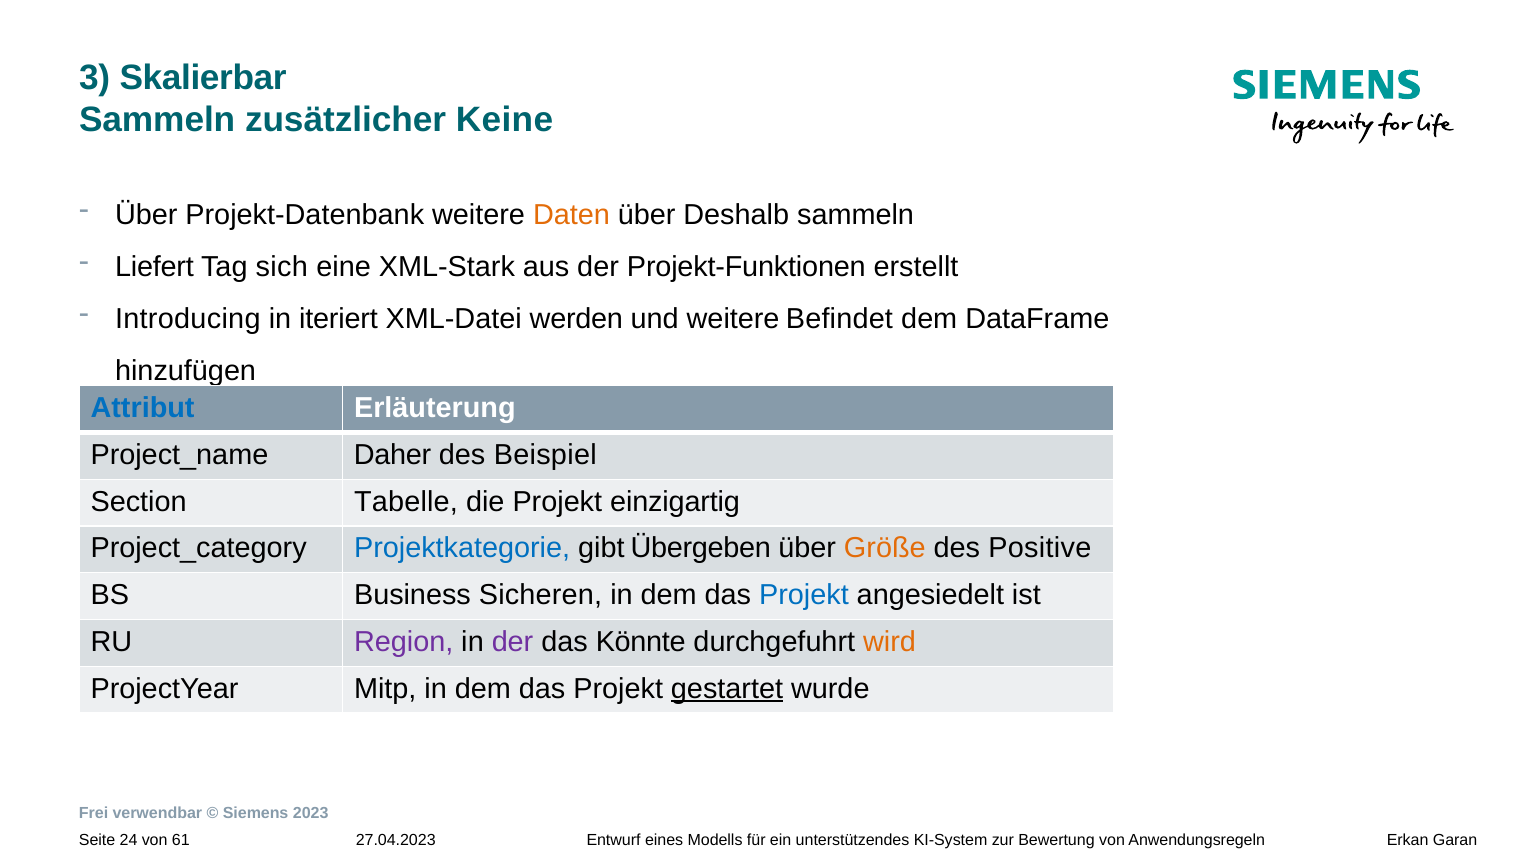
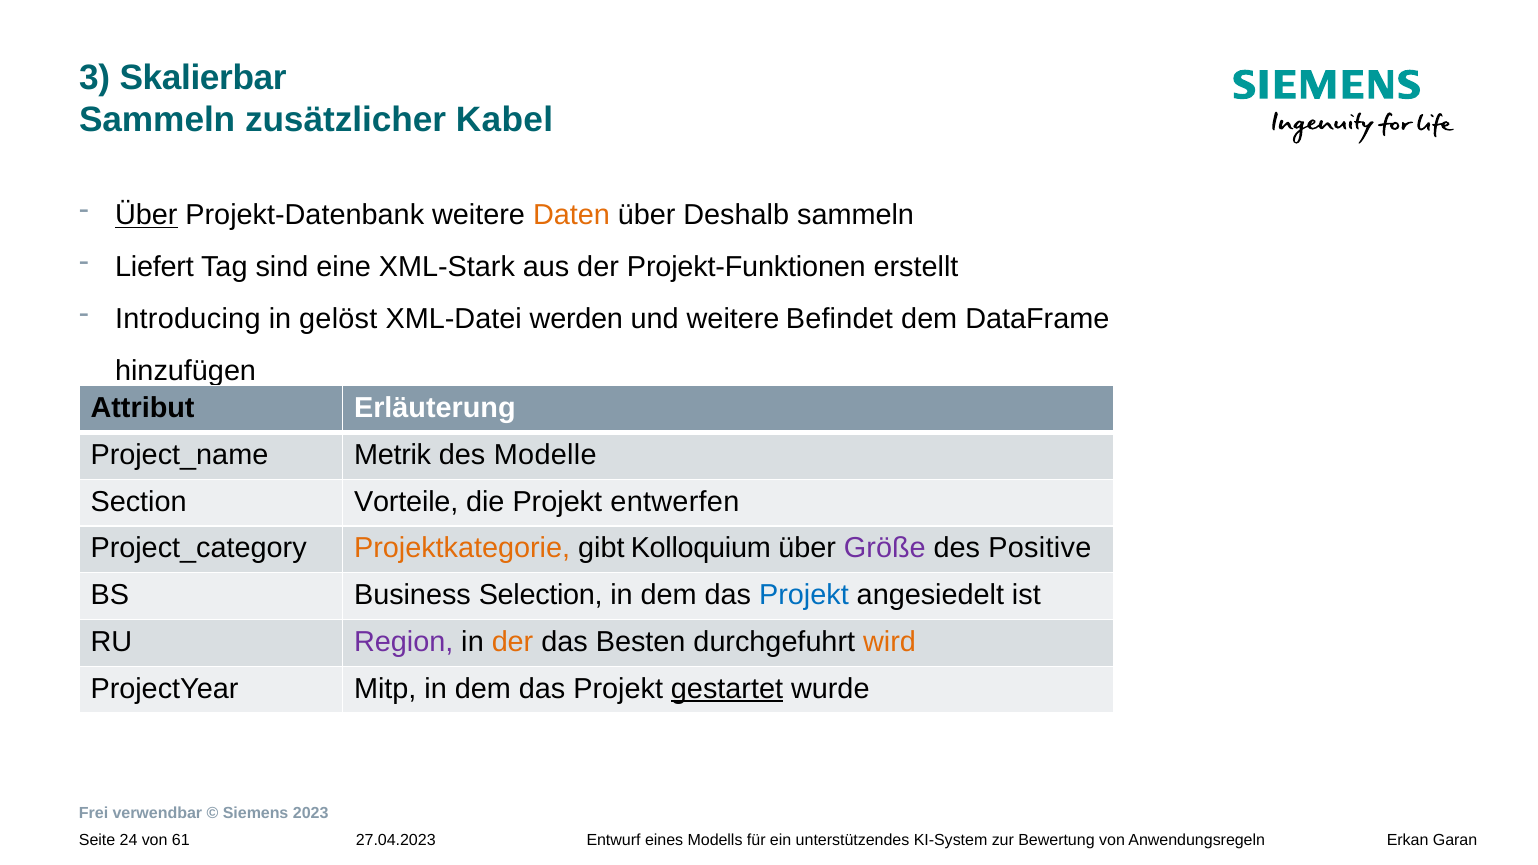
Keine: Keine -> Kabel (504, 120)
Über underline: none -> present (146, 215)
sich: sich -> sind (282, 267)
iteriert: iteriert -> gelöst (338, 319)
Attribut colour: blue -> black (143, 408)
Daher: Daher -> Metrik (393, 455)
Beispiel: Beispiel -> Modelle (545, 455)
Tabelle: Tabelle -> Vorteile (406, 502)
einzigartig: einzigartig -> entwerfen (675, 502)
Projektkategorie colour: blue -> orange (462, 549)
Übergeben: Übergeben -> Kolloquium (701, 549)
Größe colour: orange -> purple (885, 549)
Sicheren: Sicheren -> Selection (541, 595)
der colour: purple -> orange (513, 642)
Könnte: Könnte -> Besten (641, 642)
